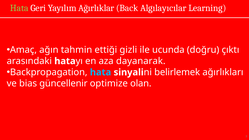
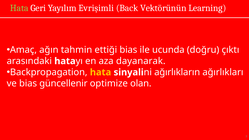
Ağırlıklar: Ağırlıklar -> Evrişimli (96, 8)
Algılayıcılar: Algılayıcılar -> Vektörünün (163, 8)
ettiği gizli: gizli -> bias (128, 50)
hata colour: light blue -> yellow (101, 72)
belirlemek: belirlemek -> ağırlıkların (177, 72)
